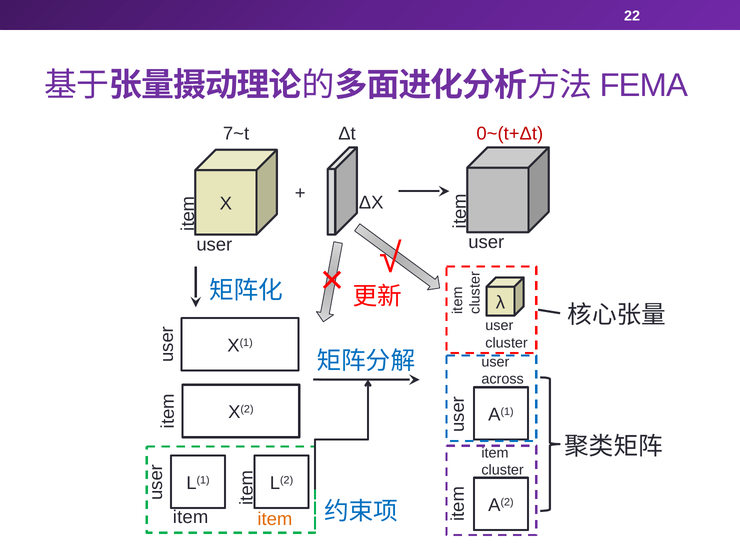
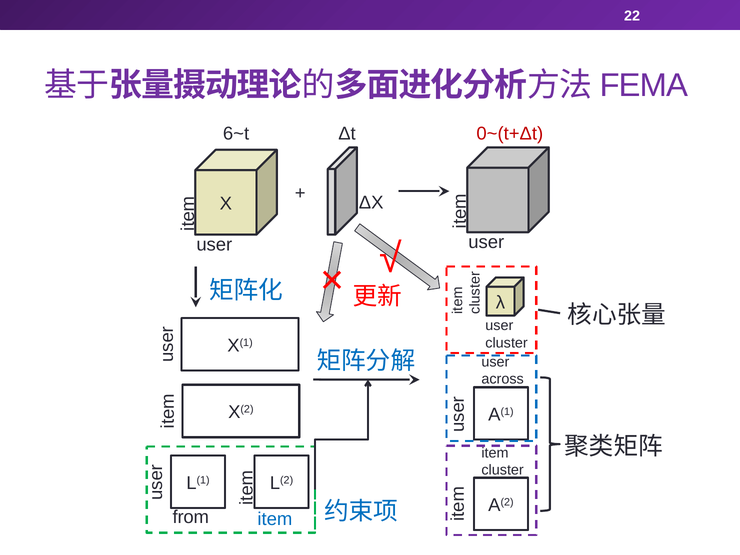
7~t: 7~t -> 6~t (236, 133)
item: item -> from (191, 517)
item colour: orange -> blue (275, 519)
